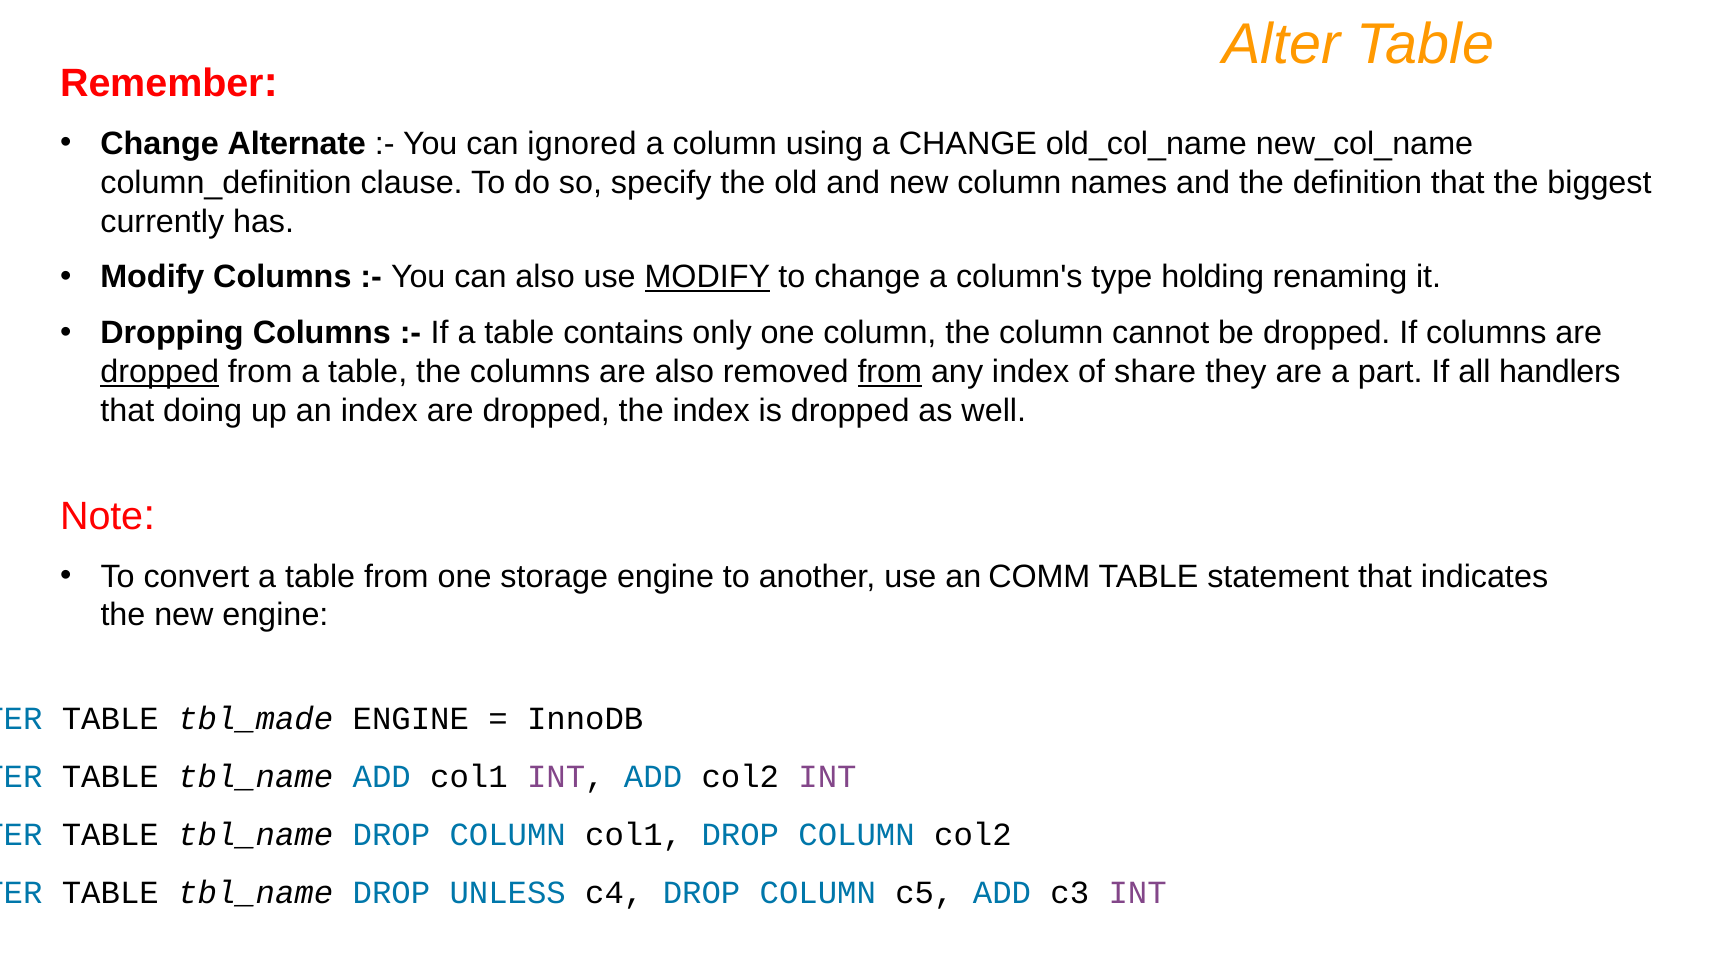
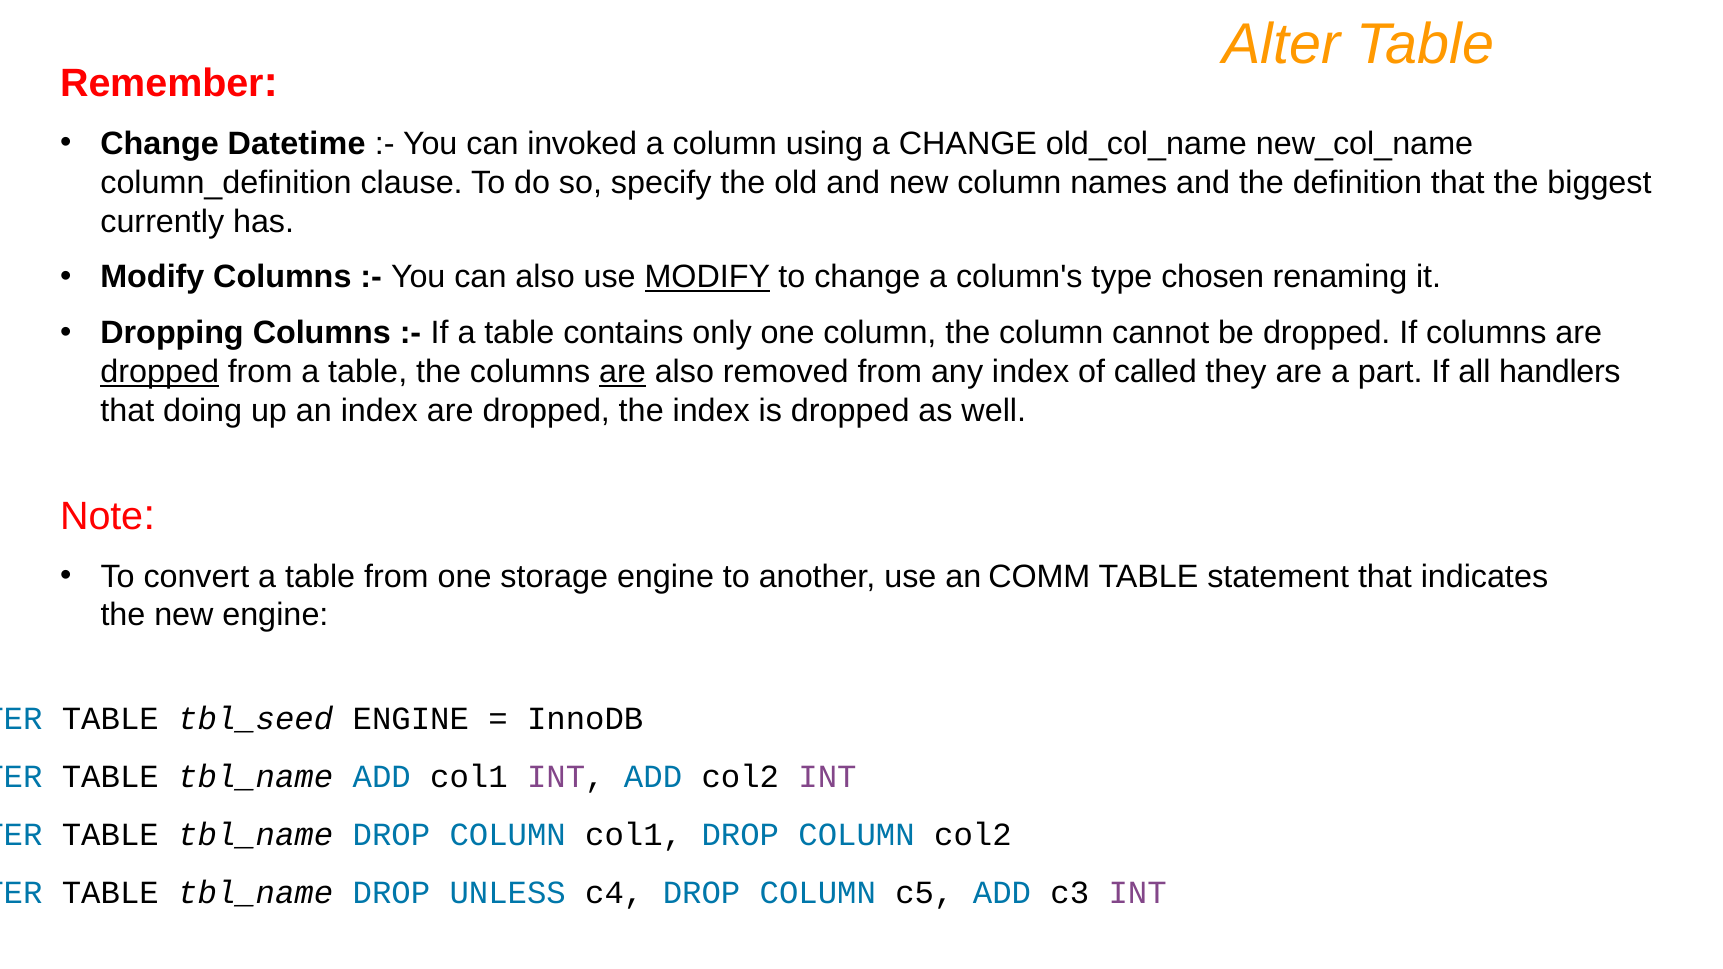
Alternate: Alternate -> Datetime (297, 144)
ignored: ignored -> invoked (582, 144)
holding: holding -> chosen (1213, 277)
are underline: none -> present (622, 372)
from underline: present -> none (890, 372)
share: share -> called (1155, 372)
tbl_made: tbl_made -> tbl_seed (256, 719)
